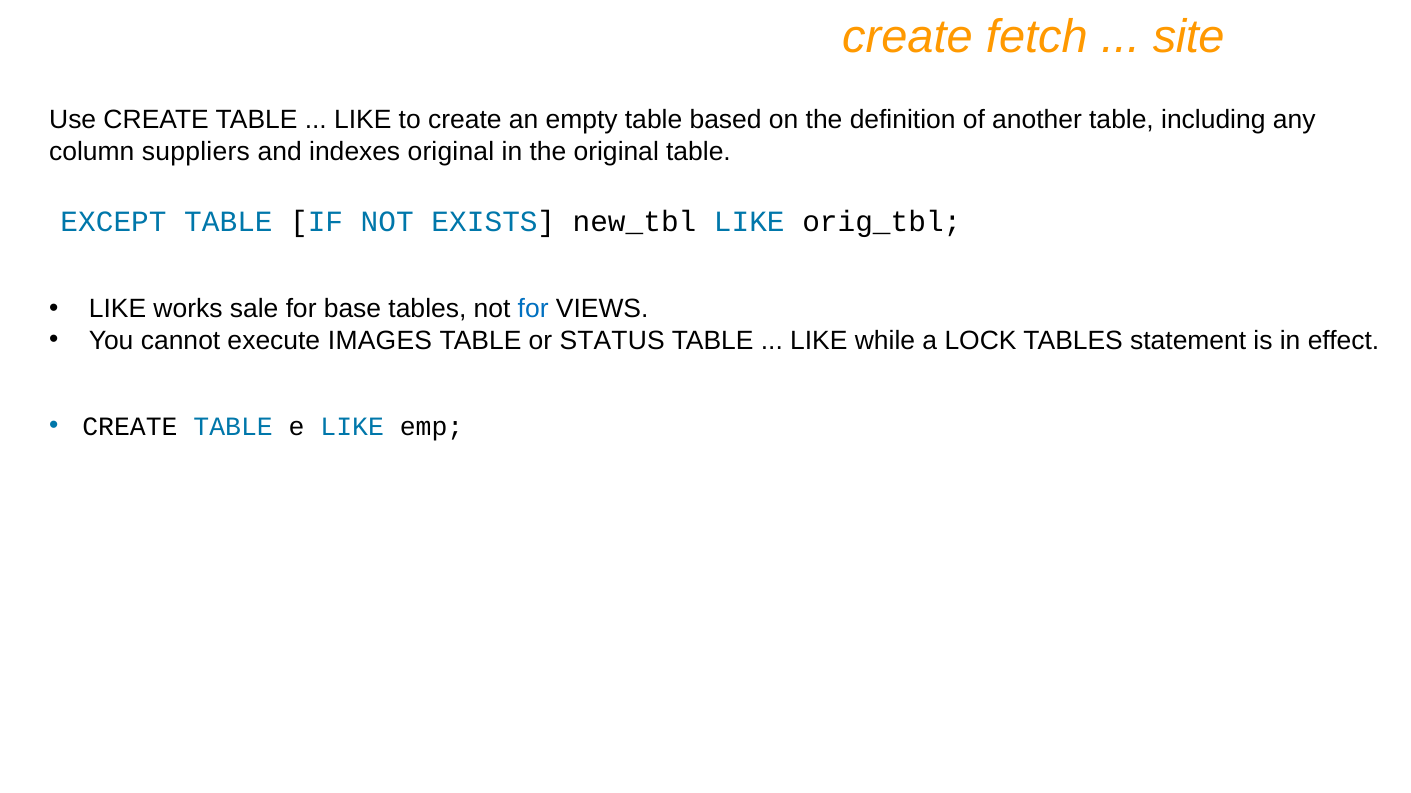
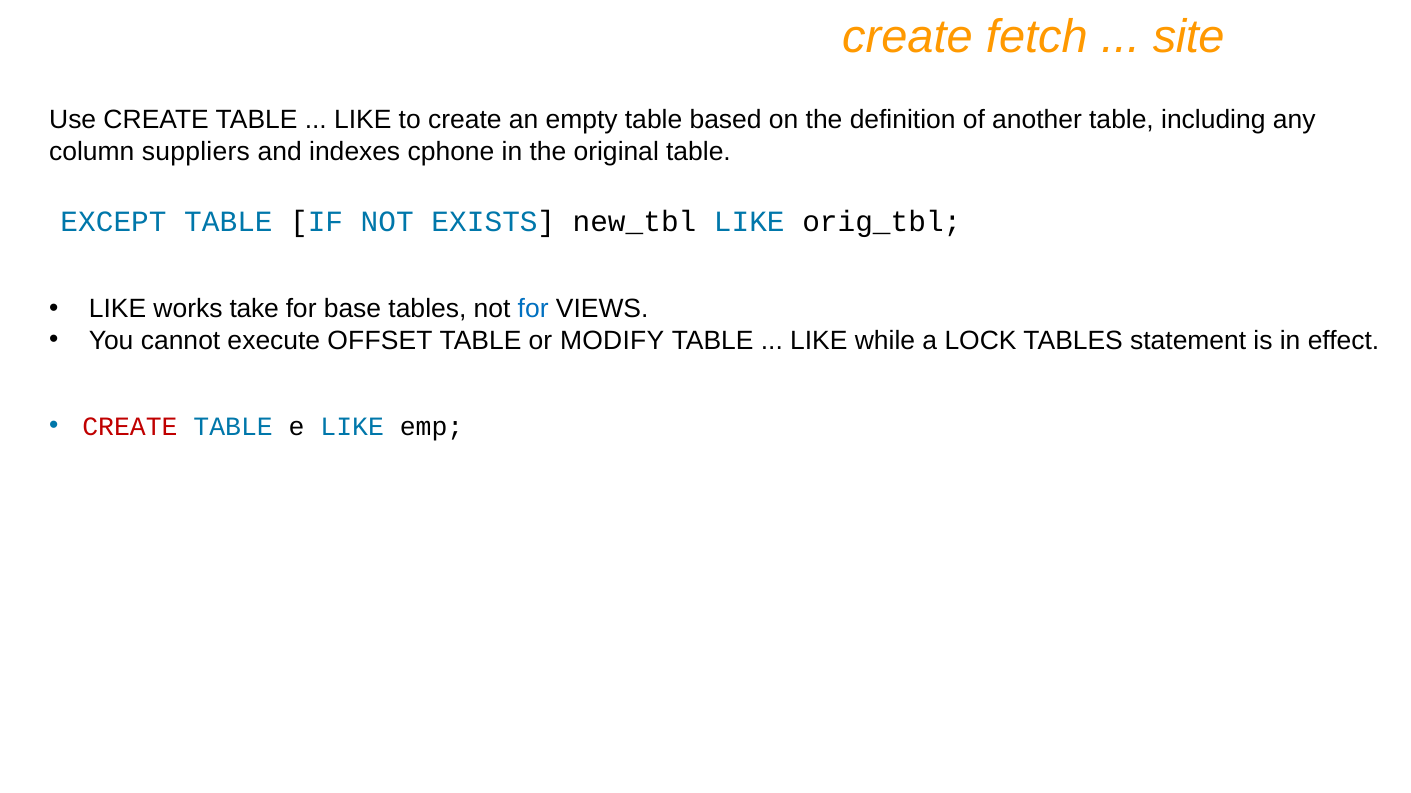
indexes original: original -> cphone (451, 152)
sale: sale -> take (254, 309)
IMAGES: IMAGES -> OFFSET (380, 341)
STATUS: STATUS -> MODIFY (612, 341)
CREATE colour: black -> red (130, 427)
